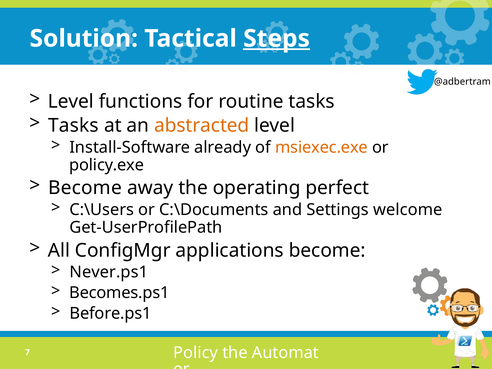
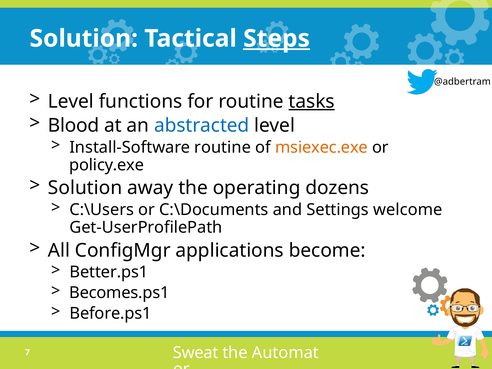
tasks underline: none -> present (312, 101)
Tasks: Tasks -> Blood (74, 125)
abstracted colour: orange -> blue (202, 125)
Install-Software already: already -> routine (223, 147)
Become: Become -> Solution (85, 188)
perfect: perfect -> dozens (337, 188)
Never.ps1: Never.ps1 -> Better.ps1 (109, 272)
Policy: Policy -> Sweat (196, 353)
